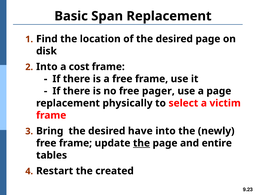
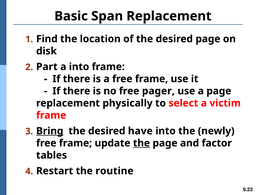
Into: Into -> Part (47, 67)
a cost: cost -> into (79, 67)
Bring underline: none -> present (50, 131)
entire: entire -> factor (217, 143)
created: created -> routine (114, 171)
